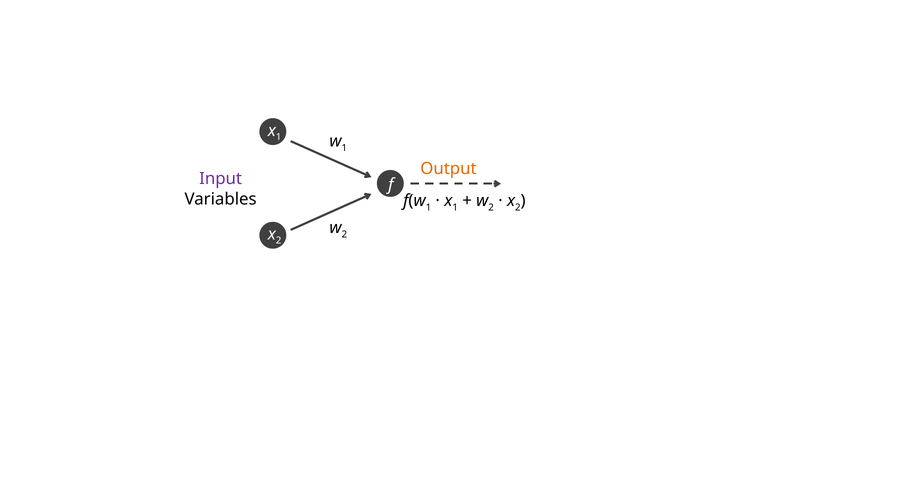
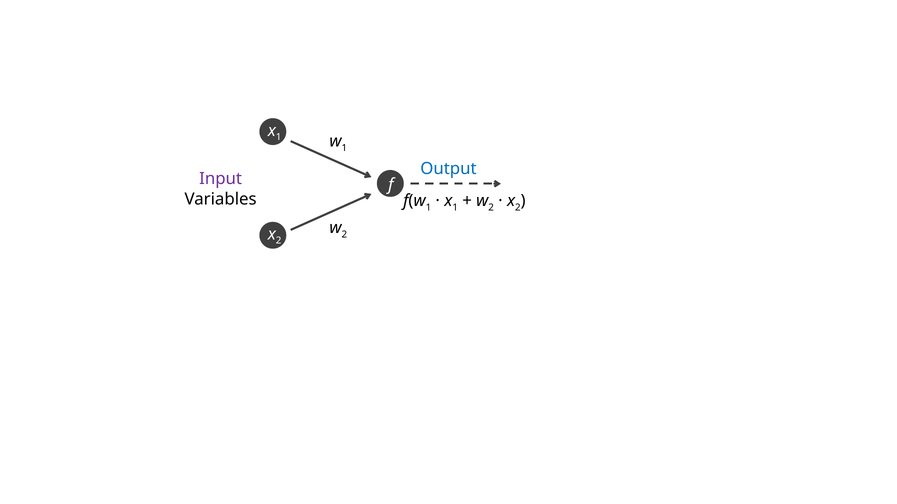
Output colour: orange -> blue (448, 169)
